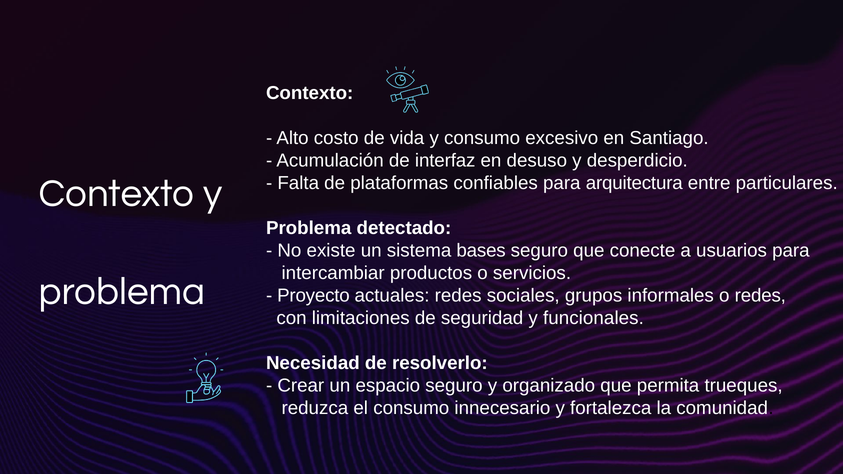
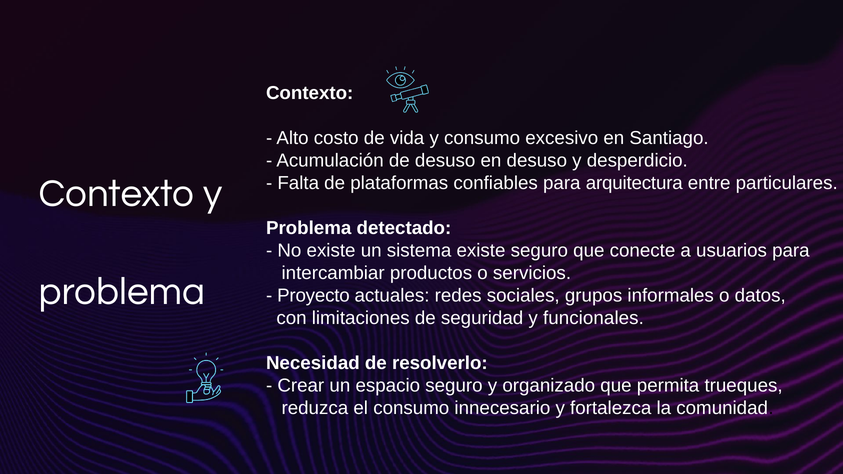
de interfaz: interfaz -> desuso (445, 161)
sistema bases: bases -> existe (481, 251)
o redes: redes -> datos (760, 296)
